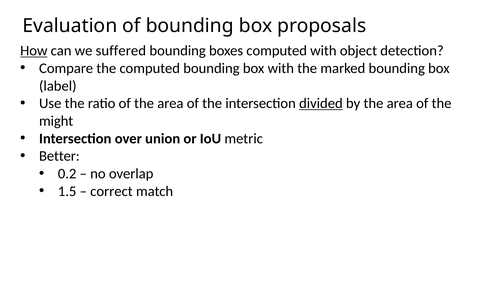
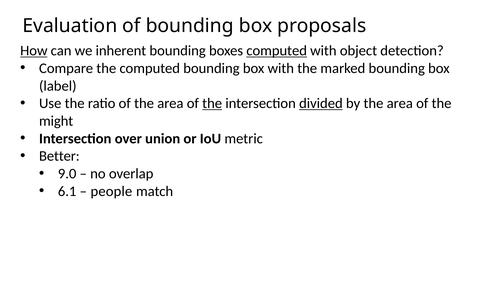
suffered: suffered -> inherent (121, 51)
computed underline: none -> present (277, 51)
the underline: none -> present (212, 104)
0.2: 0.2 -> 9.0 (67, 174)
1.5: 1.5 -> 6.1 (67, 191)
correct: correct -> people (111, 191)
